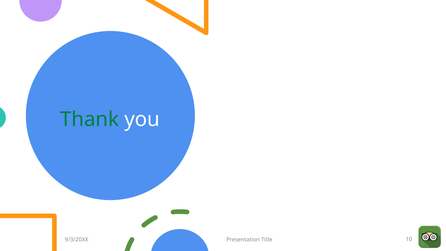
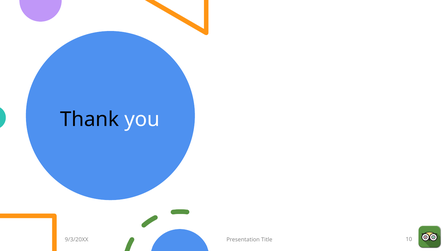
Thank colour: green -> black (90, 119)
